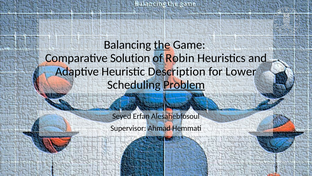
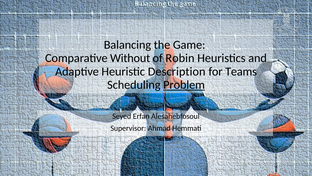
the underline: present -> none (162, 45)
Solution: Solution -> Without (130, 58)
Lower: Lower -> Teams (241, 71)
